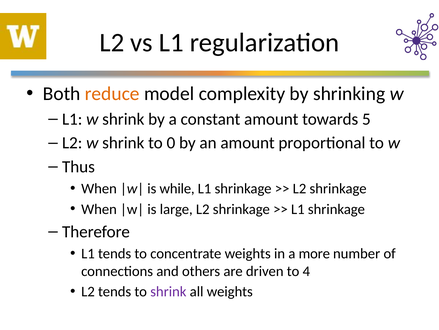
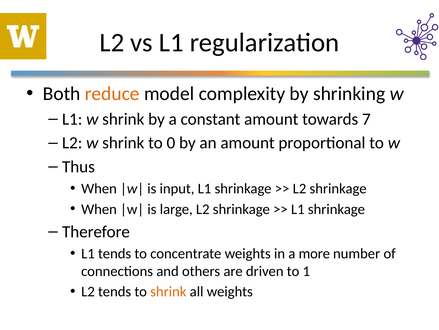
5: 5 -> 7 (366, 119)
while: while -> input (177, 188)
4: 4 -> 1 (306, 271)
shrink colour: purple -> orange (168, 291)
